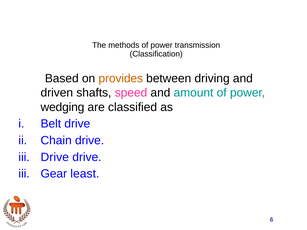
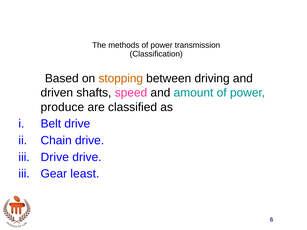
provides: provides -> stopping (121, 79)
wedging: wedging -> produce (62, 107)
